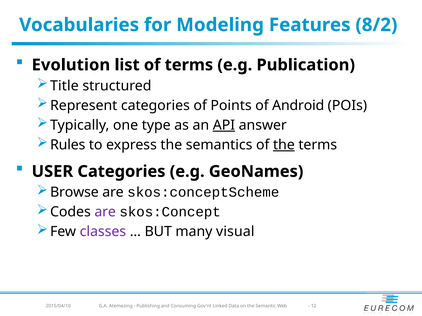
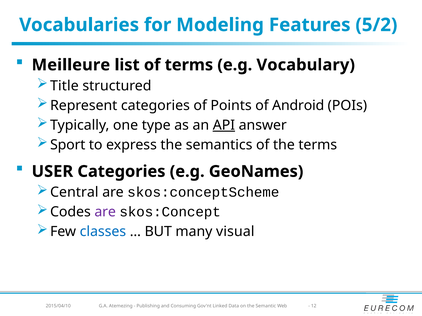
8/2: 8/2 -> 5/2 (376, 25)
Evolution: Evolution -> Meilleure (71, 65)
Publication: Publication -> Vocabulary (306, 65)
Rules: Rules -> Sport (68, 145)
the underline: present -> none (284, 145)
Browse: Browse -> Central (74, 193)
classes colour: purple -> blue (103, 232)
